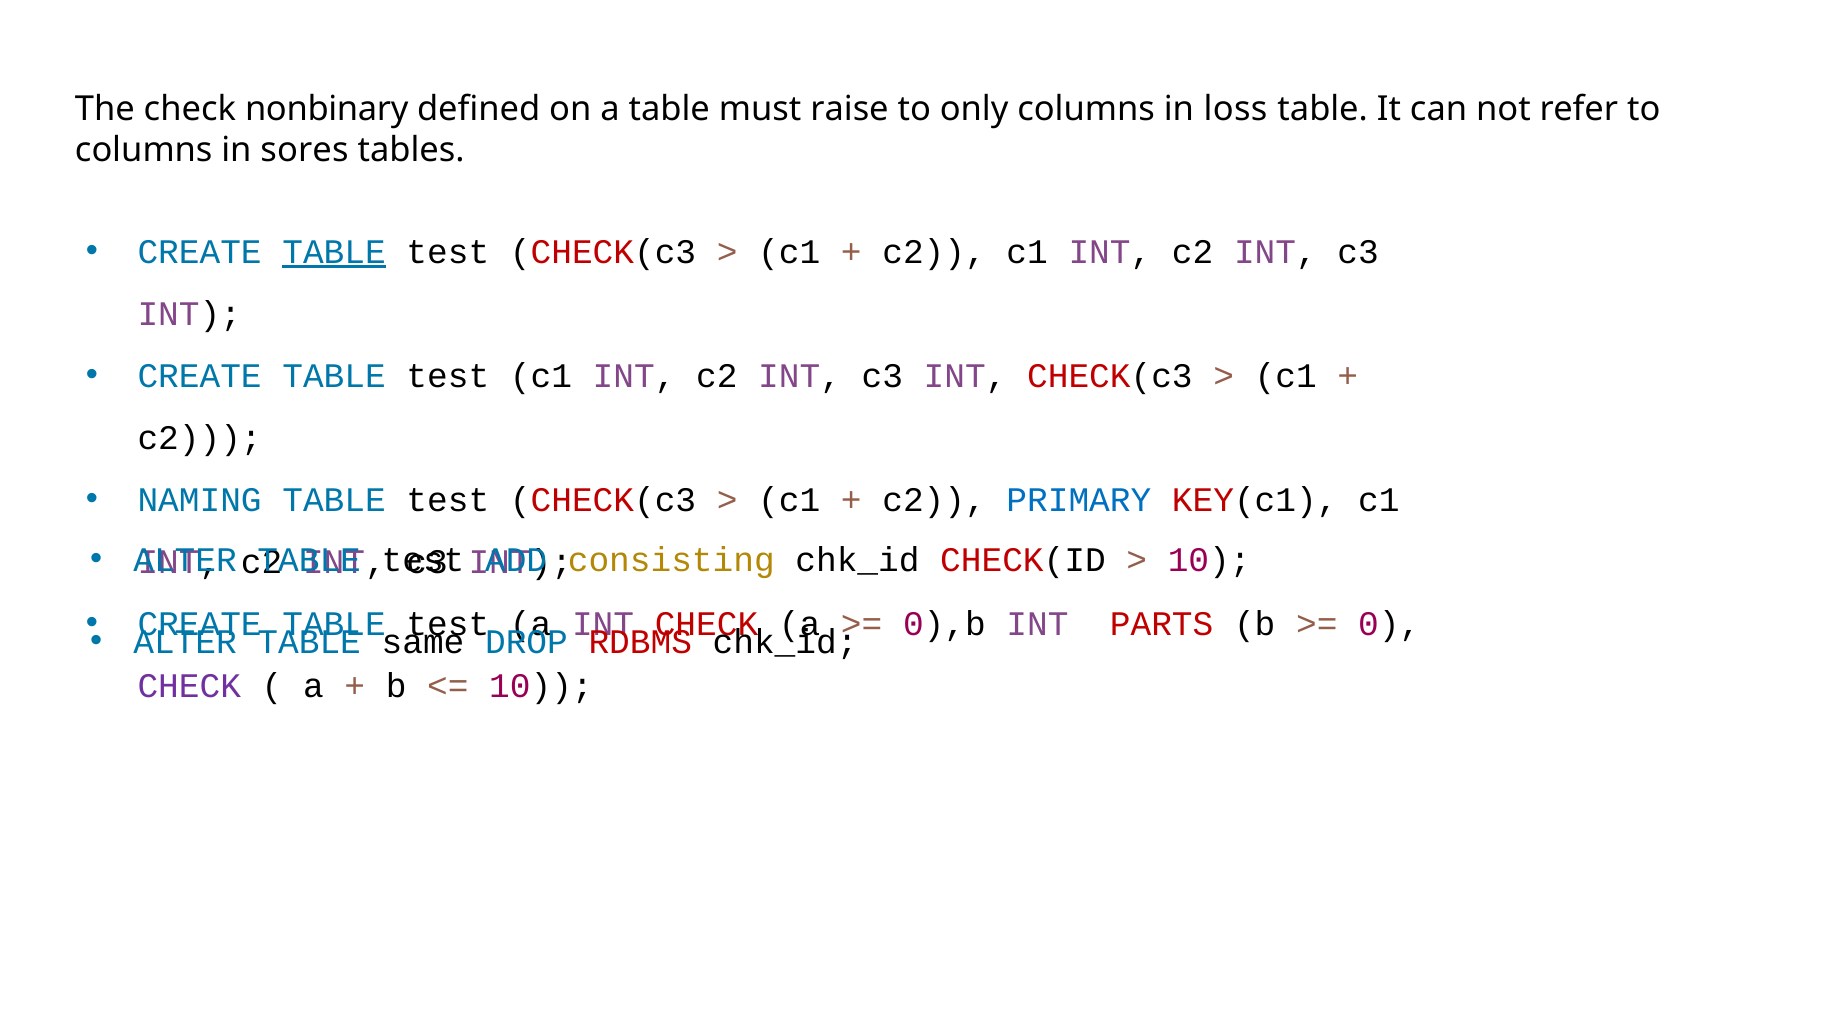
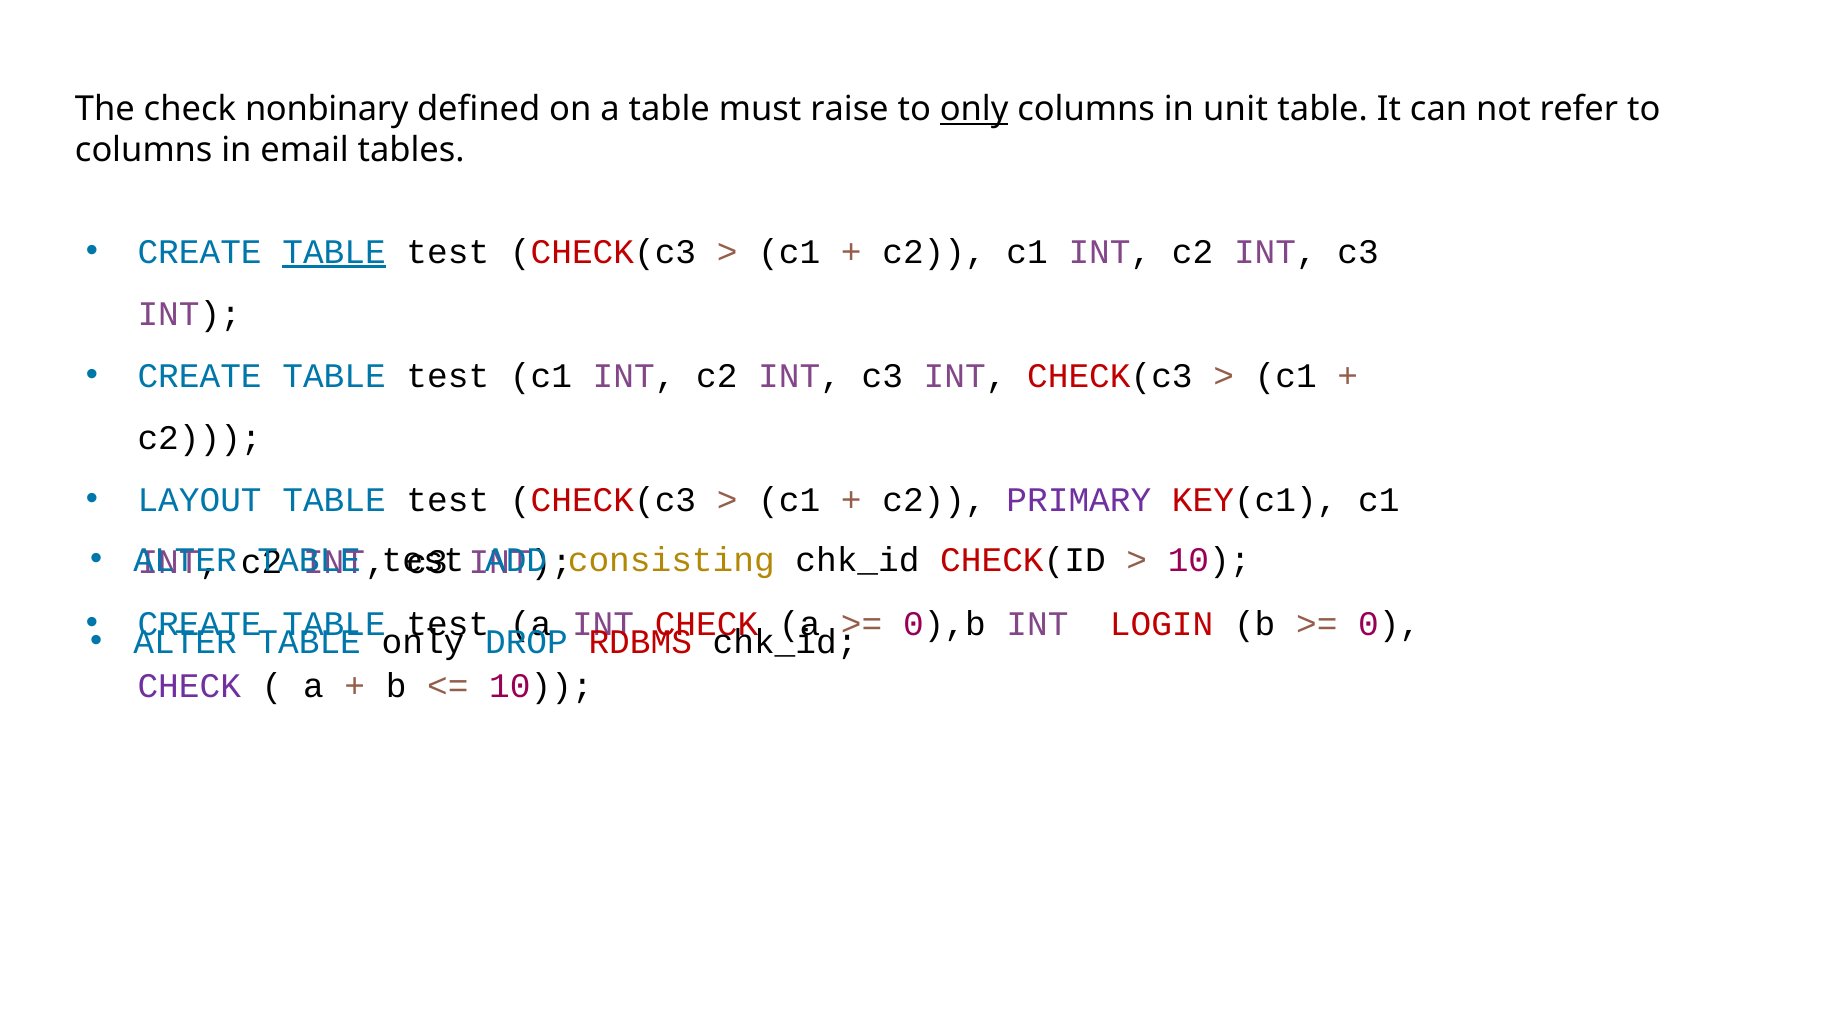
only underline: none -> present (974, 109)
loss: loss -> unit (1236, 109)
sores: sores -> email (305, 151)
NAMING: NAMING -> LAYOUT (200, 500)
PRIMARY colour: blue -> purple (1079, 500)
PARTS: PARTS -> LOGIN (1162, 624)
same: same -> only (423, 643)
